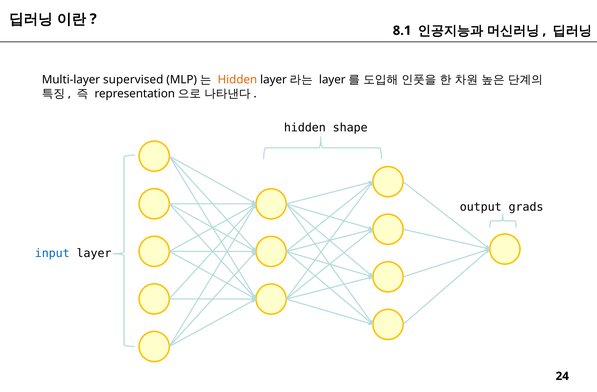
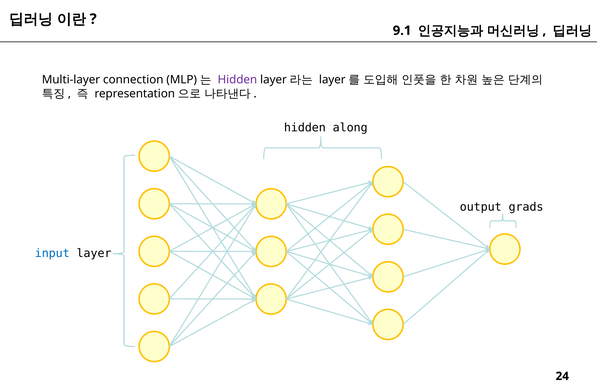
8.1: 8.1 -> 9.1 (402, 31)
supervised: supervised -> connection (133, 80)
Hidden colour: orange -> purple (237, 80)
shape: shape -> along (350, 128)
